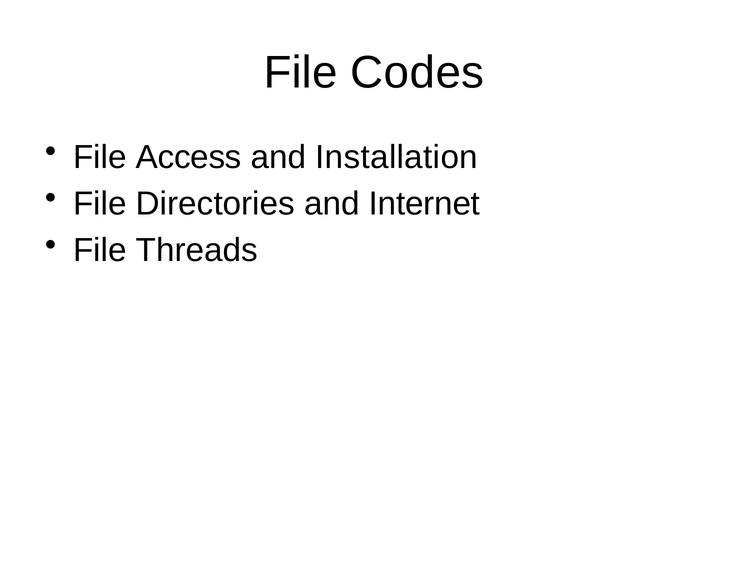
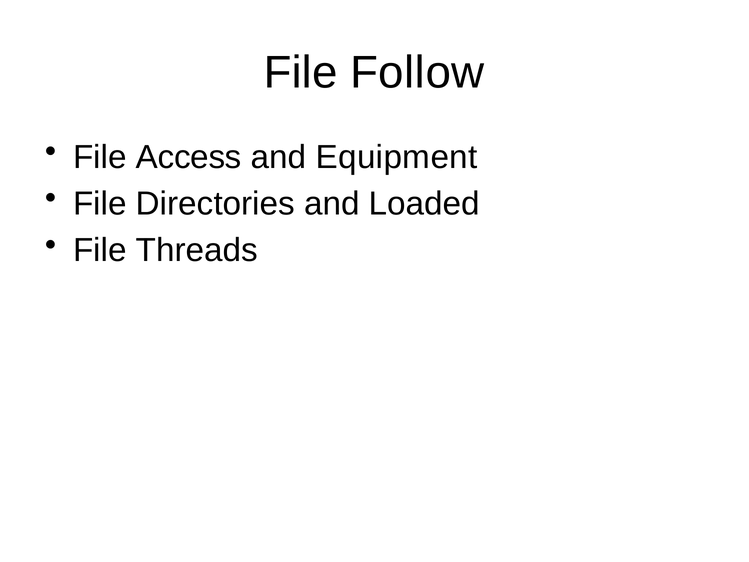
Codes: Codes -> Follow (417, 73)
Installation: Installation -> Equipment (397, 157)
Internet: Internet -> Loaded (424, 204)
